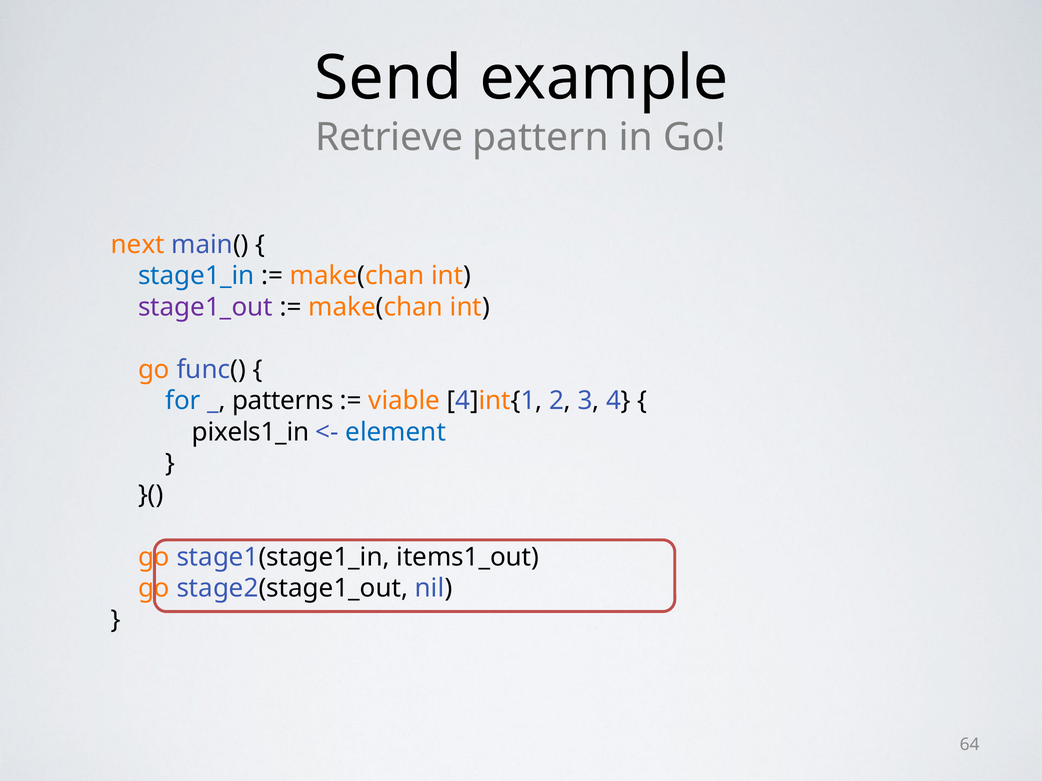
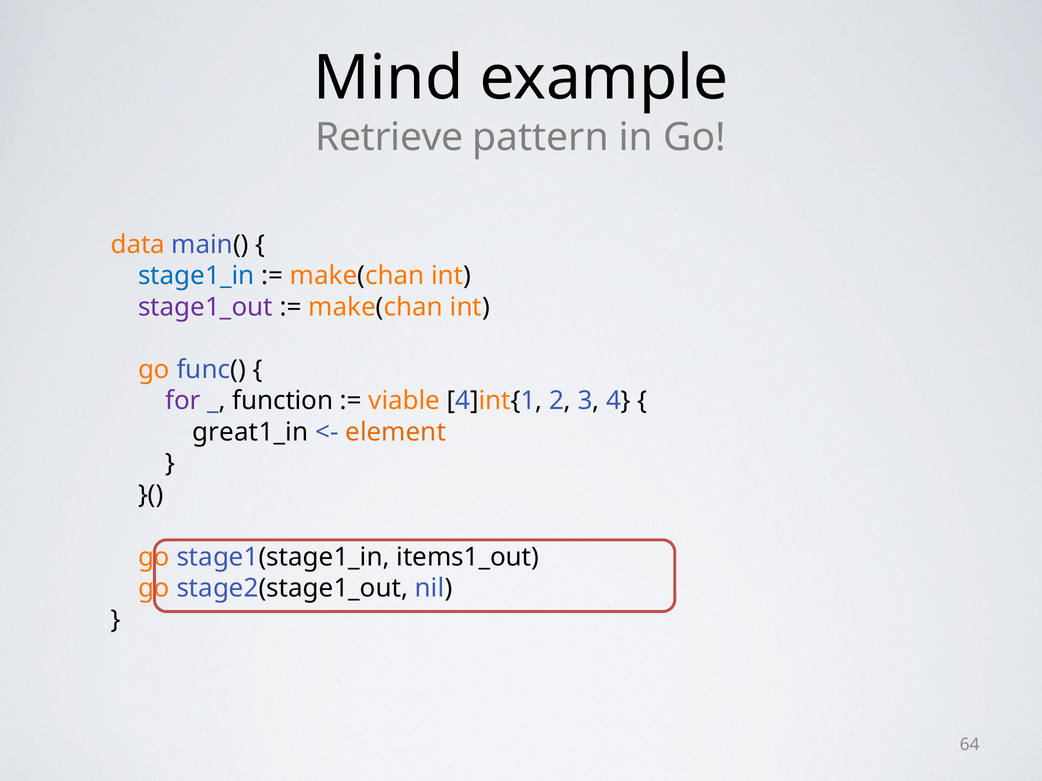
Send: Send -> Mind (388, 78)
next: next -> data (138, 245)
for colour: blue -> purple (183, 401)
patterns: patterns -> function (283, 401)
pixels1_in: pixels1_in -> great1_in (250, 432)
element colour: blue -> orange (396, 432)
